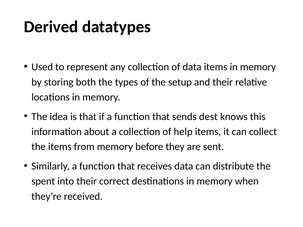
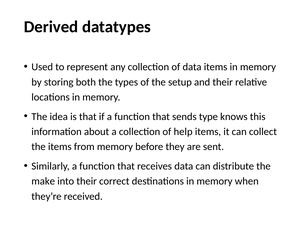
dest: dest -> type (208, 117)
spent: spent -> make (43, 181)
